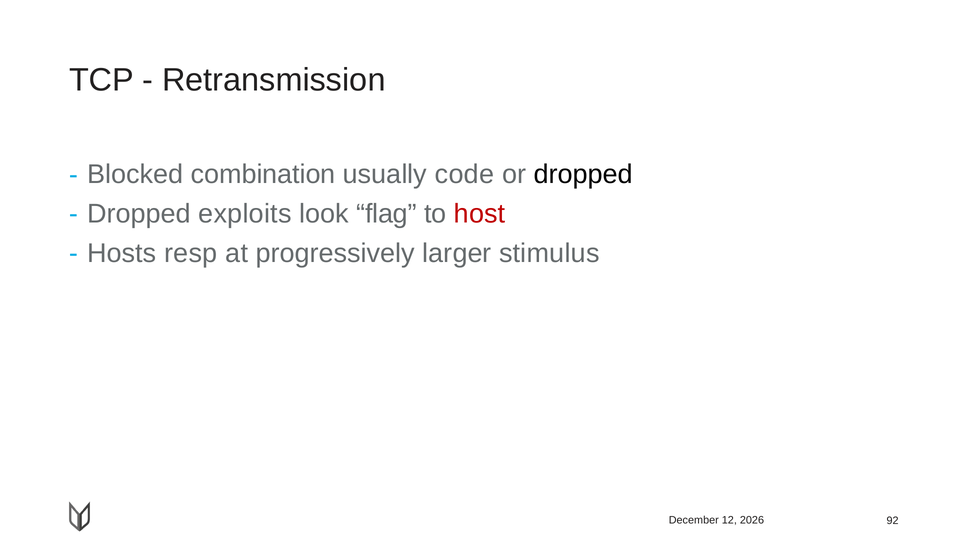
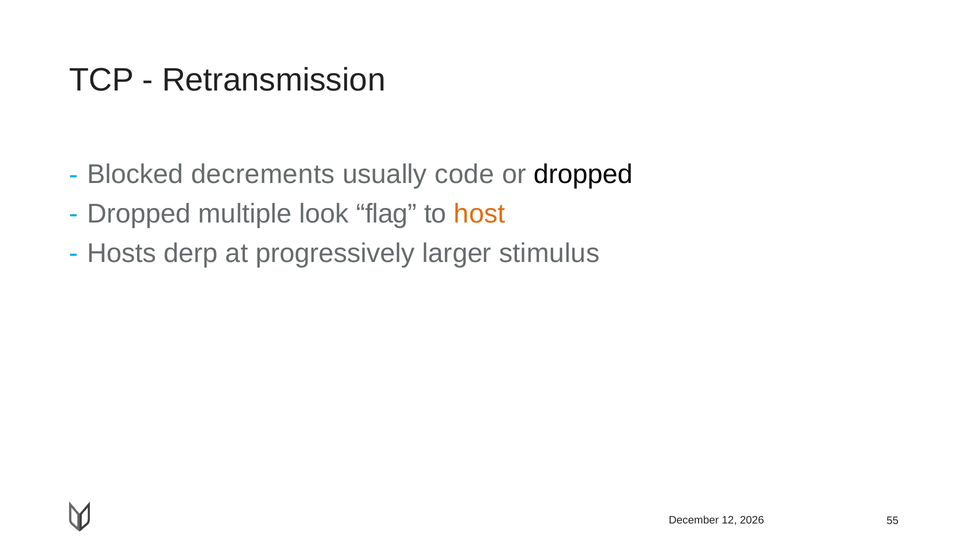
combination: combination -> decrements (263, 175)
exploits: exploits -> multiple (245, 214)
host colour: red -> orange (480, 214)
resp: resp -> derp (191, 253)
92: 92 -> 55 (893, 521)
